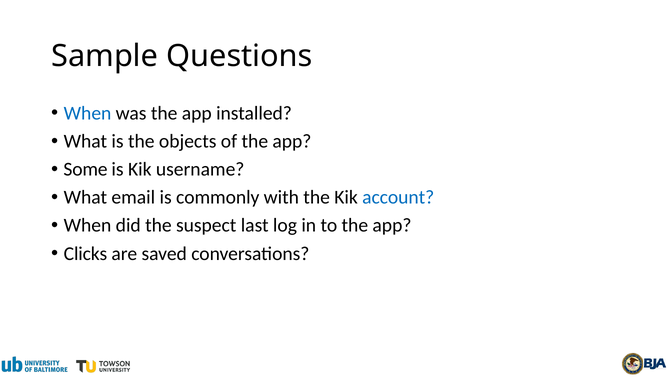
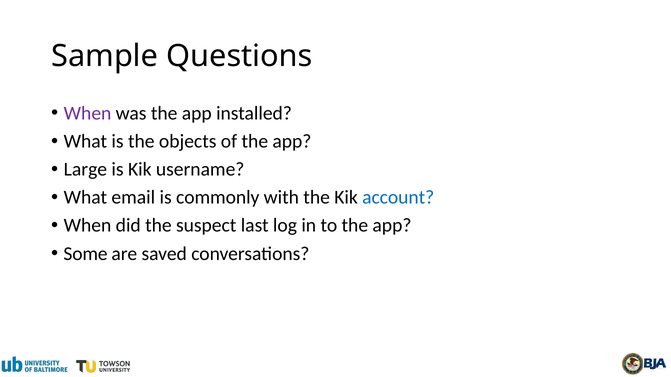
When colour: blue -> purple (88, 113)
Some: Some -> Large (85, 170)
Clicks: Clicks -> Some (86, 254)
